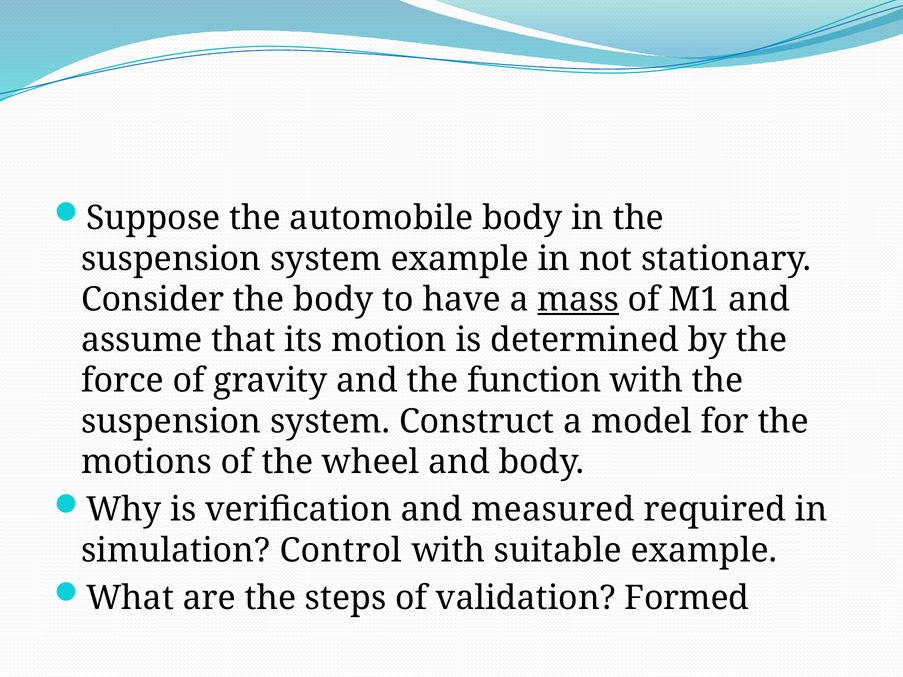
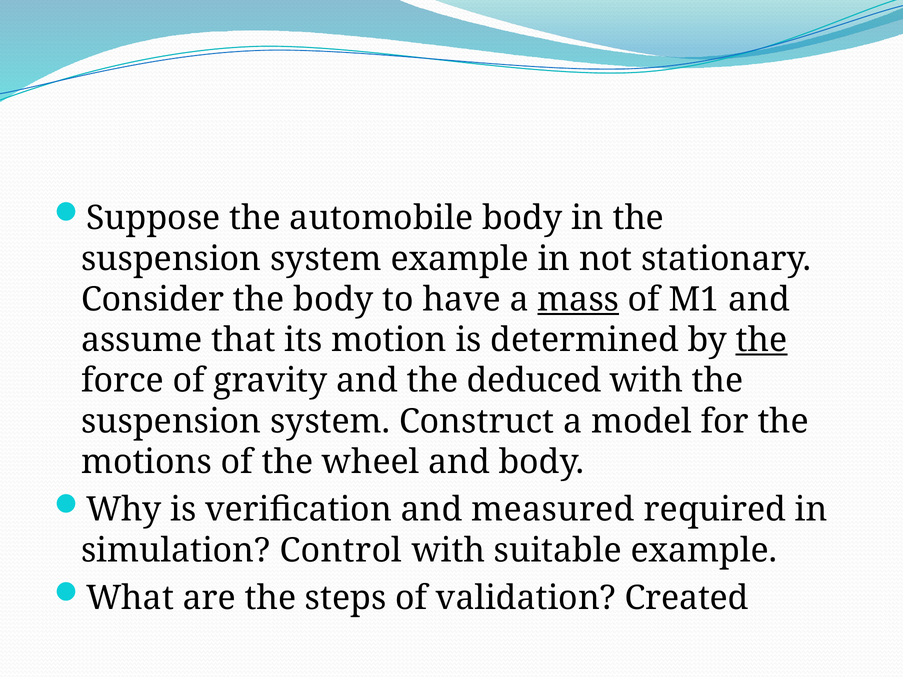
the underline: none -> present (761, 340)
function: function -> deduced (534, 381)
Formed: Formed -> Created (687, 598)
